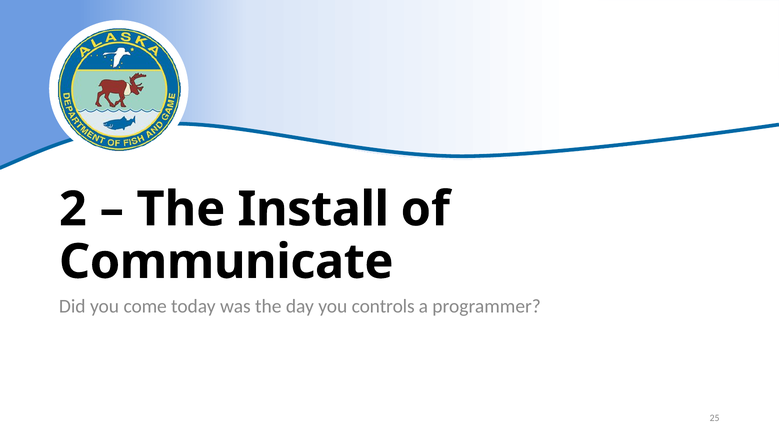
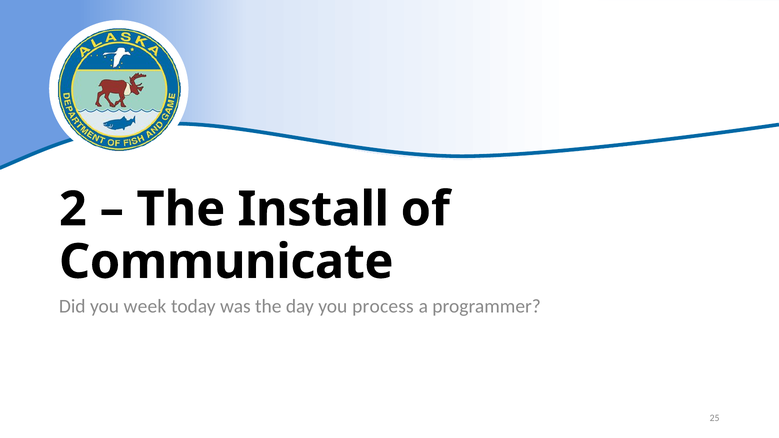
come: come -> week (145, 307)
controls: controls -> process (383, 307)
